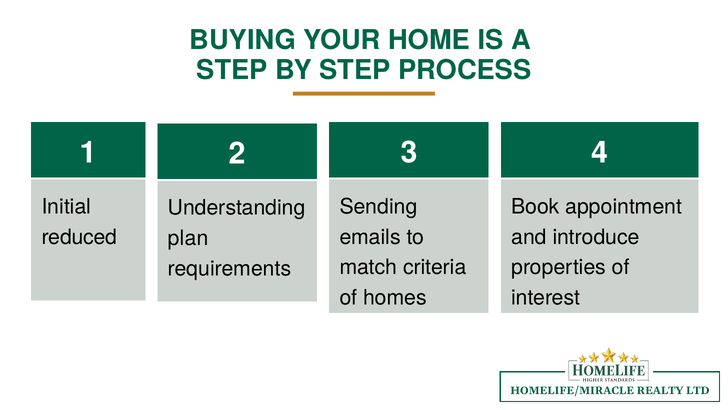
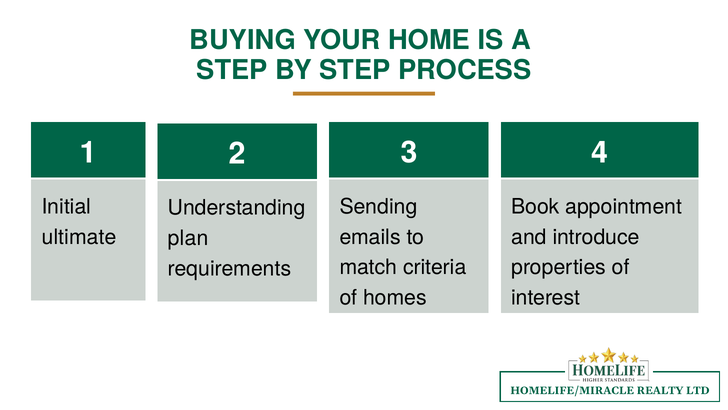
reduced: reduced -> ultimate (79, 237)
